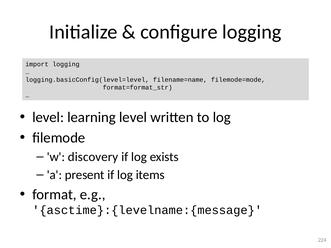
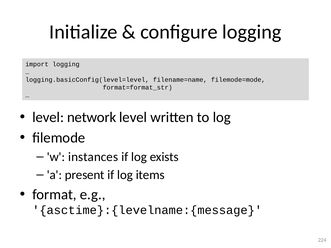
learning: learning -> network (92, 117)
discovery: discovery -> instances (93, 157)
